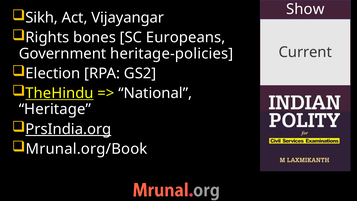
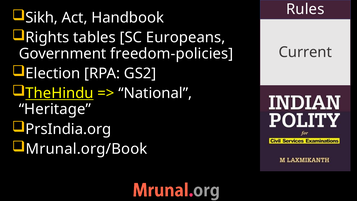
Show: Show -> Rules (305, 9)
Vijayangar: Vijayangar -> Handbook (128, 18)
bones: bones -> tables (94, 37)
heritage-policies: heritage-policies -> freedom-policies (172, 54)
PrsIndia.org underline: present -> none (68, 129)
